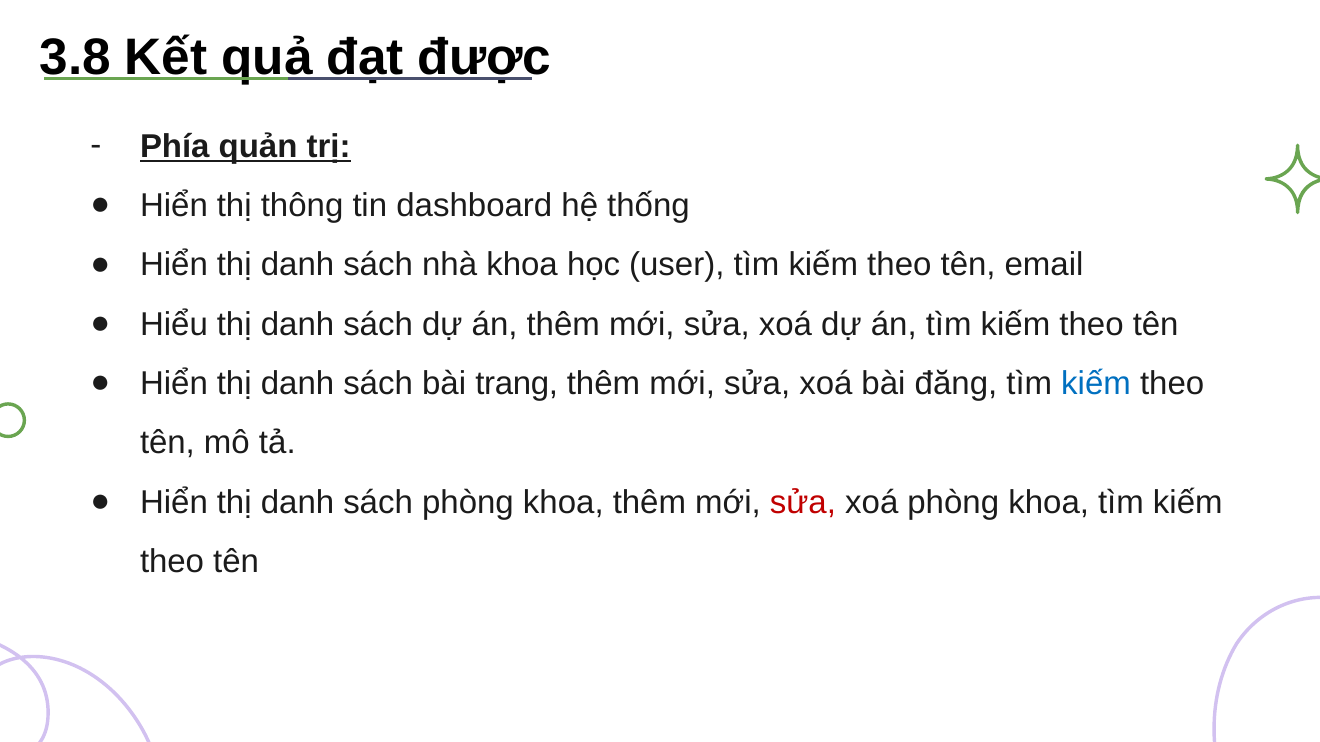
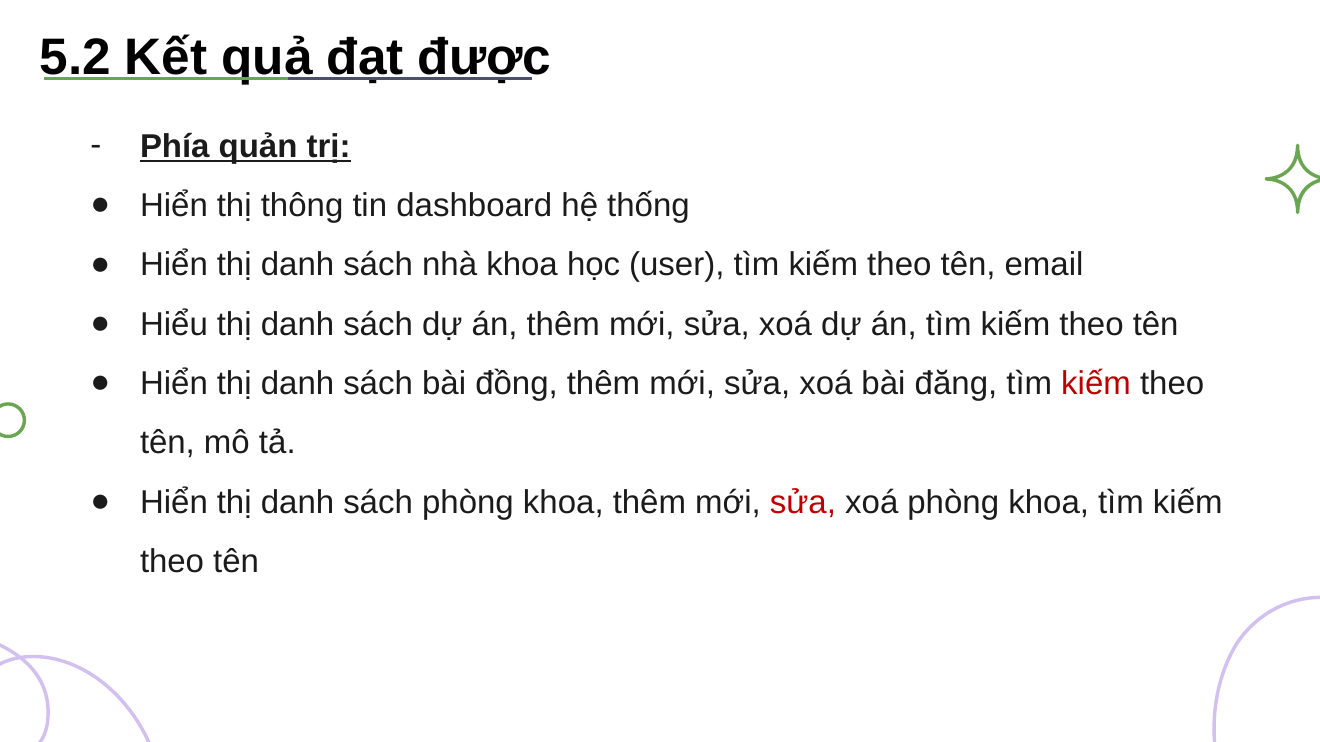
3.8: 3.8 -> 5.2 (75, 58)
trang: trang -> đồng (517, 384)
kiếm colour: blue -> red (1096, 384)
